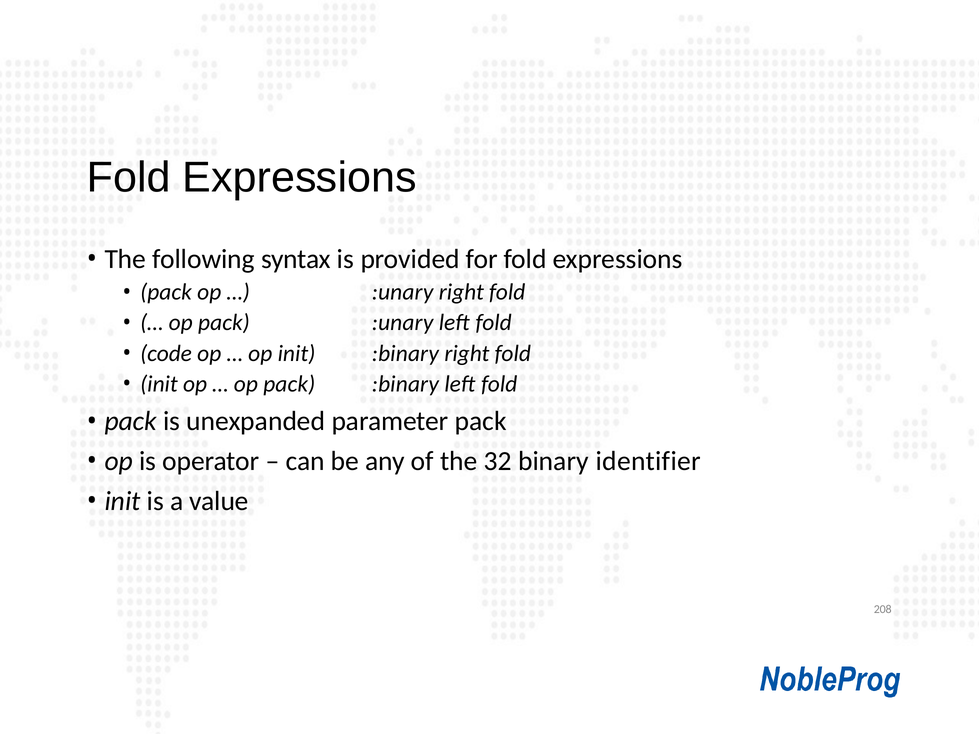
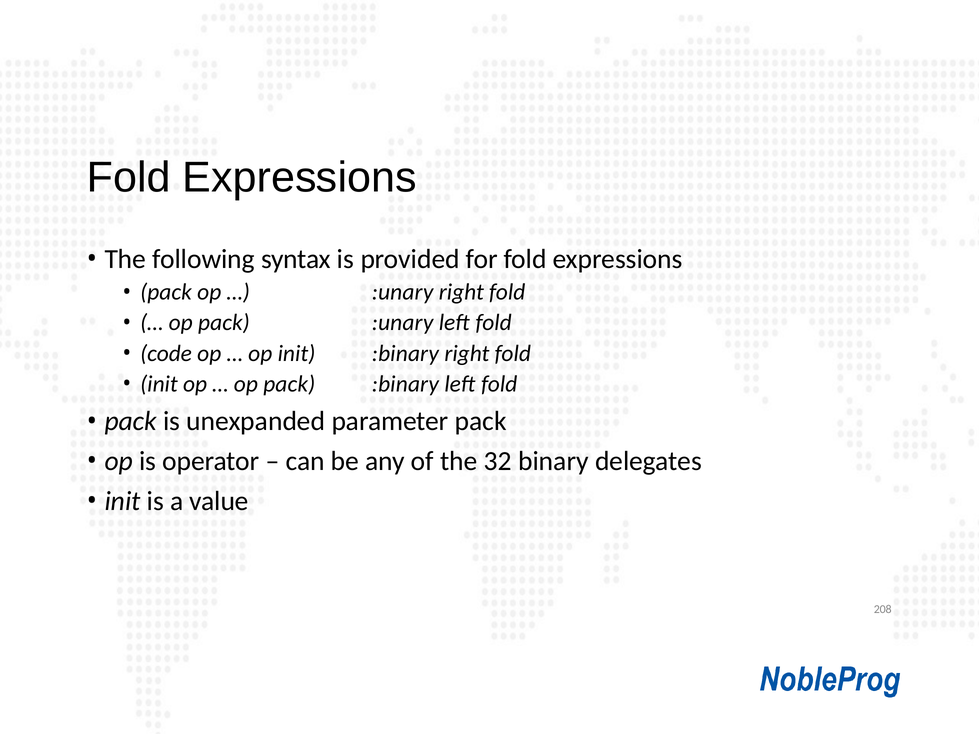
identifier: identifier -> delegates (648, 461)
